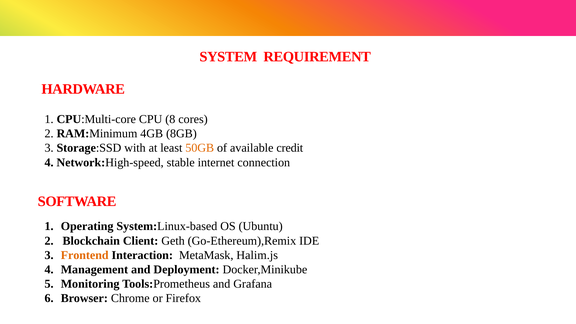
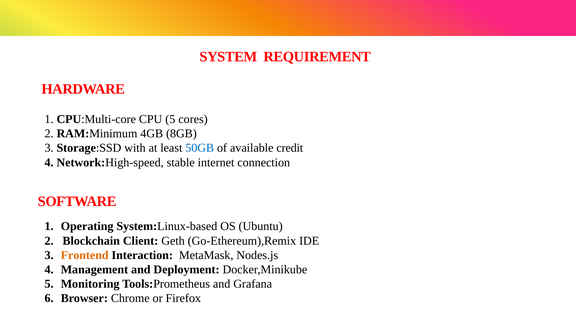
CPU 8: 8 -> 5 (170, 119)
50GB colour: orange -> blue (200, 148)
Halim.js: Halim.js -> Nodes.js (257, 255)
